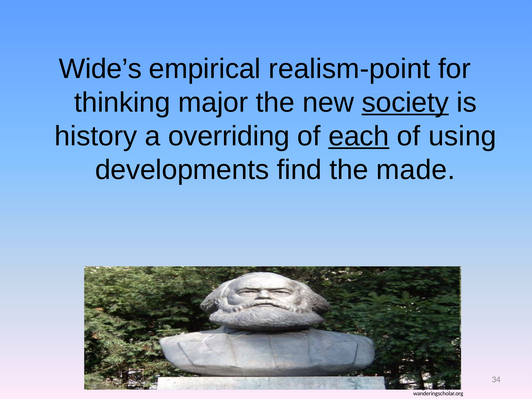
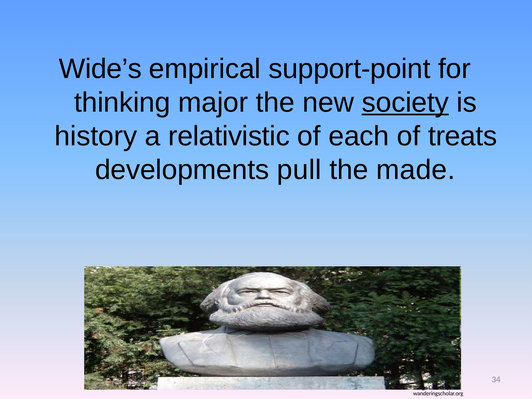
realism-point: realism-point -> support-point (350, 69)
overriding: overriding -> relativistic (229, 136)
each underline: present -> none (359, 136)
using: using -> treats (463, 136)
find: find -> pull (299, 170)
